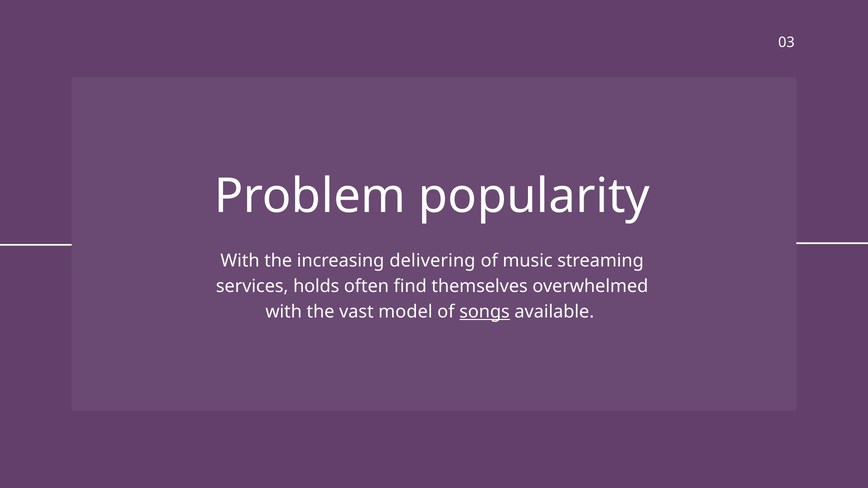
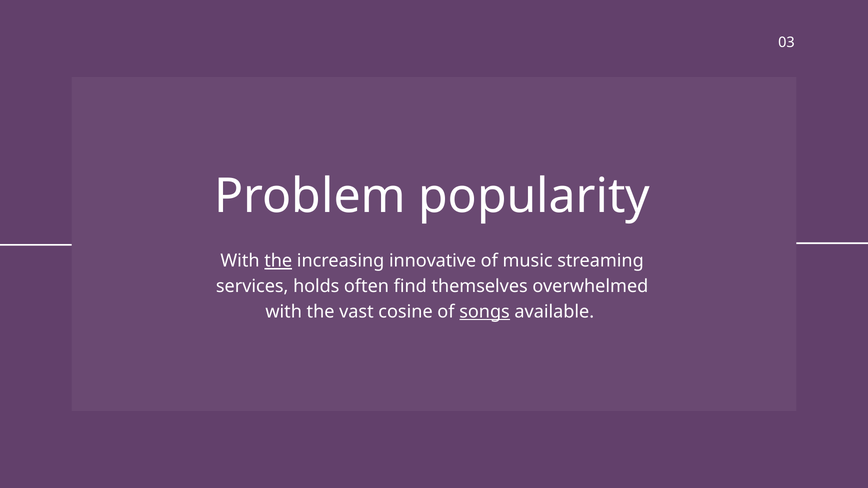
the underline: none -> present (278, 261)
delivering: delivering -> innovative (433, 261)
model: model -> cosine (406, 312)
